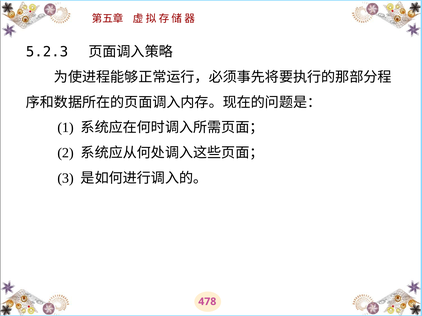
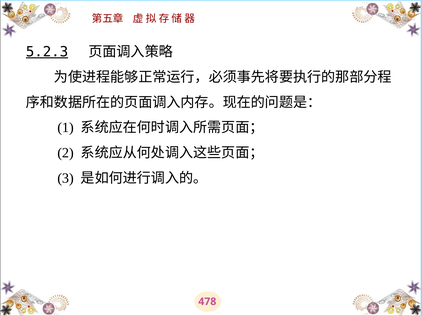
5.2.3 underline: none -> present (47, 52)
